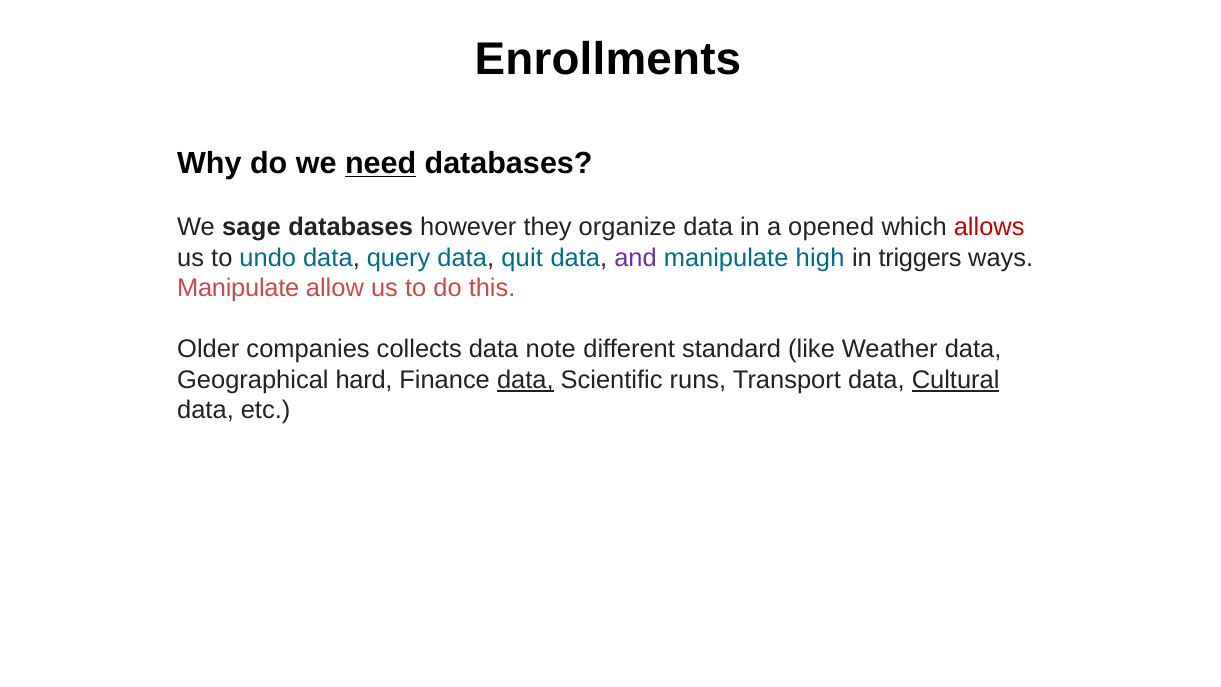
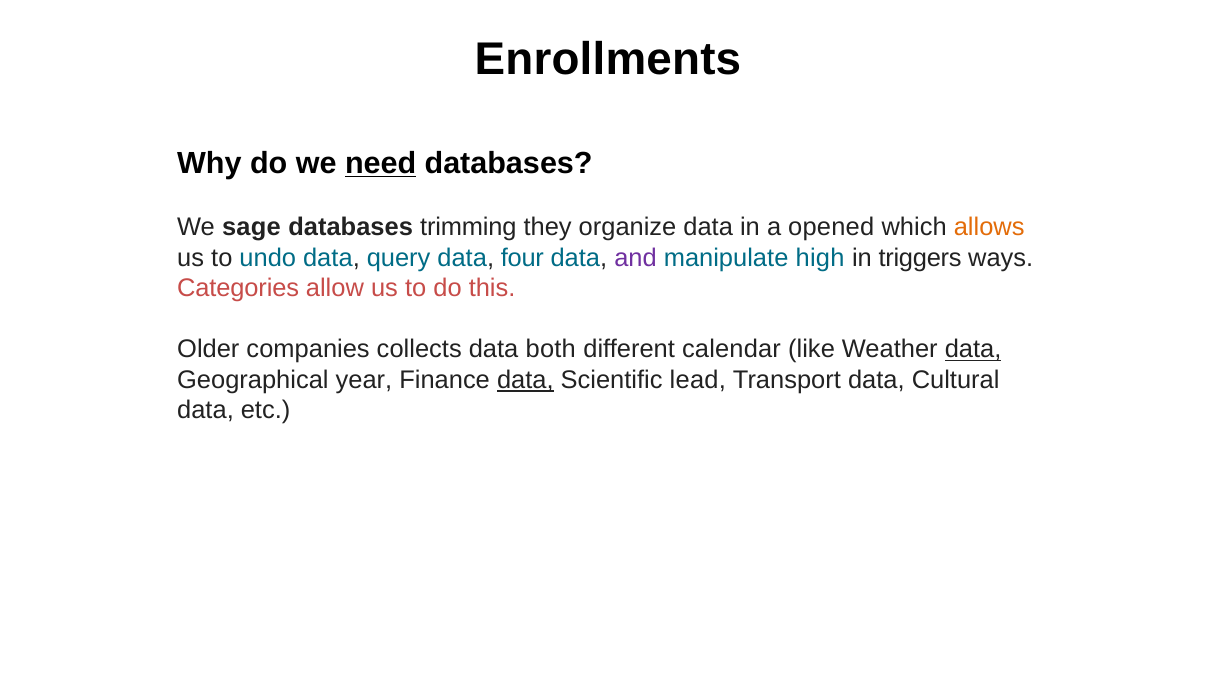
however: however -> trimming (468, 227)
allows colour: red -> orange (989, 227)
quit: quit -> four (522, 258)
Manipulate: Manipulate -> Categories (238, 288)
note: note -> both (551, 349)
standard: standard -> calendar (731, 349)
data underline: none -> present (973, 349)
hard: hard -> year (364, 380)
runs: runs -> lead (698, 380)
Cultural underline: present -> none (956, 380)
